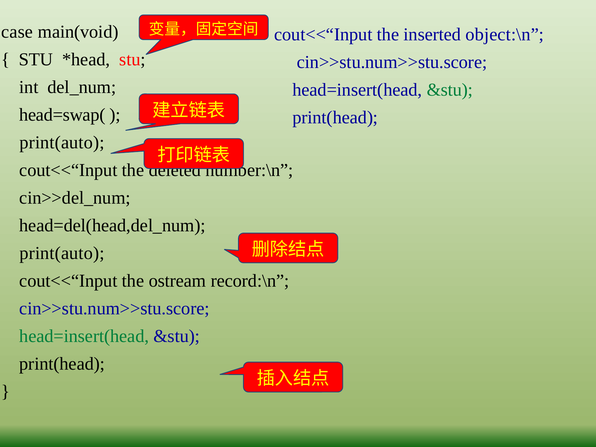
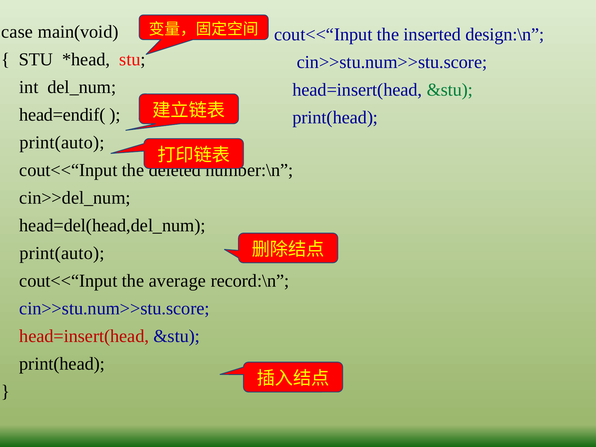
object:\n: object:\n -> design:\n (505, 34)
head=swap(: head=swap( -> head=endif( (62, 115)
ostream: ostream -> average (177, 281)
head=insert(head colour: green -> red (84, 336)
